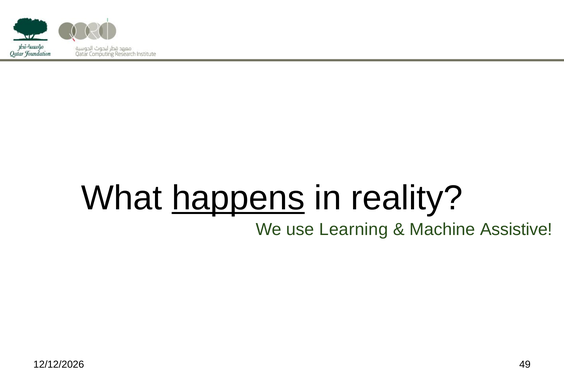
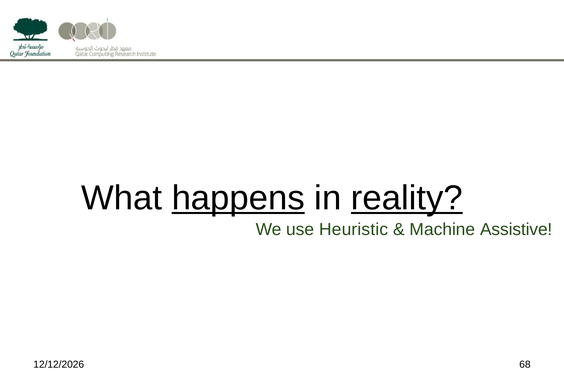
reality underline: none -> present (407, 198)
Learning: Learning -> Heuristic (354, 230)
49: 49 -> 68 (525, 365)
